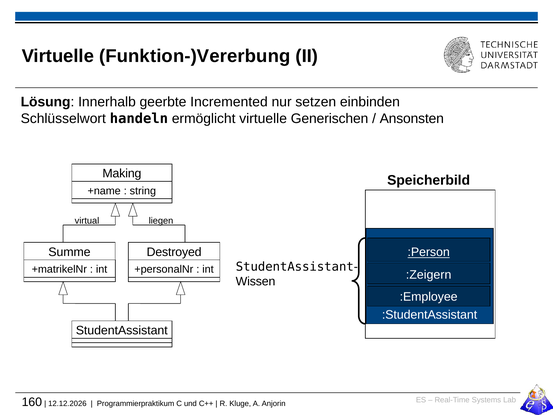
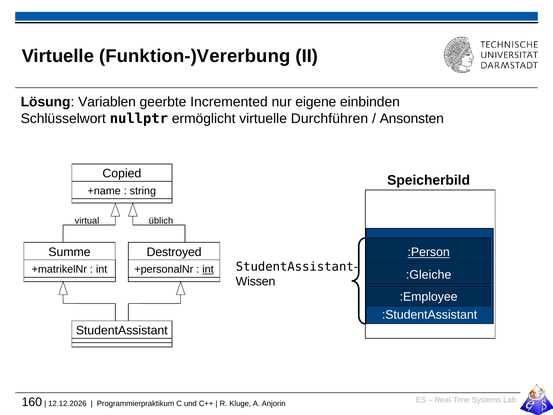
Innerhalb: Innerhalb -> Variablen (107, 102)
setzen: setzen -> eigene (316, 102)
handeln: handeln -> nullptr (139, 118)
Generischen: Generischen -> Durchführen (329, 118)
Making: Making -> Copied (122, 173)
liegen: liegen -> üblich (161, 221)
int underline: none -> present (208, 269)
:Zeigern: :Zeigern -> :Gleiche (429, 275)
